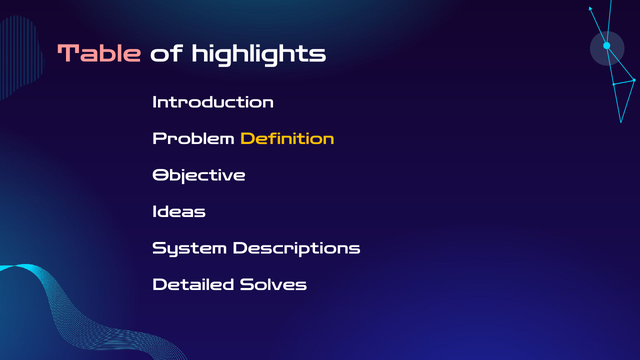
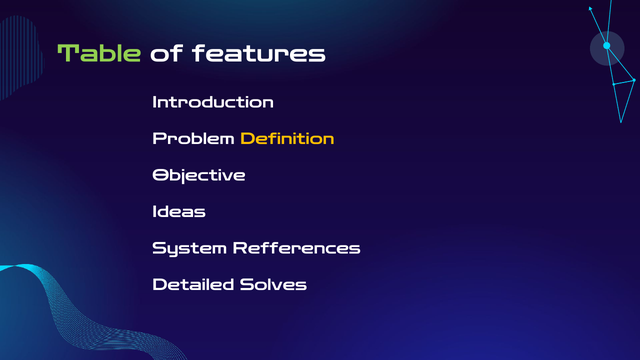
Table colour: pink -> light green (99, 54)
highlights: highlights -> features (259, 54)
Descriptions: Descriptions -> Refferences (297, 249)
